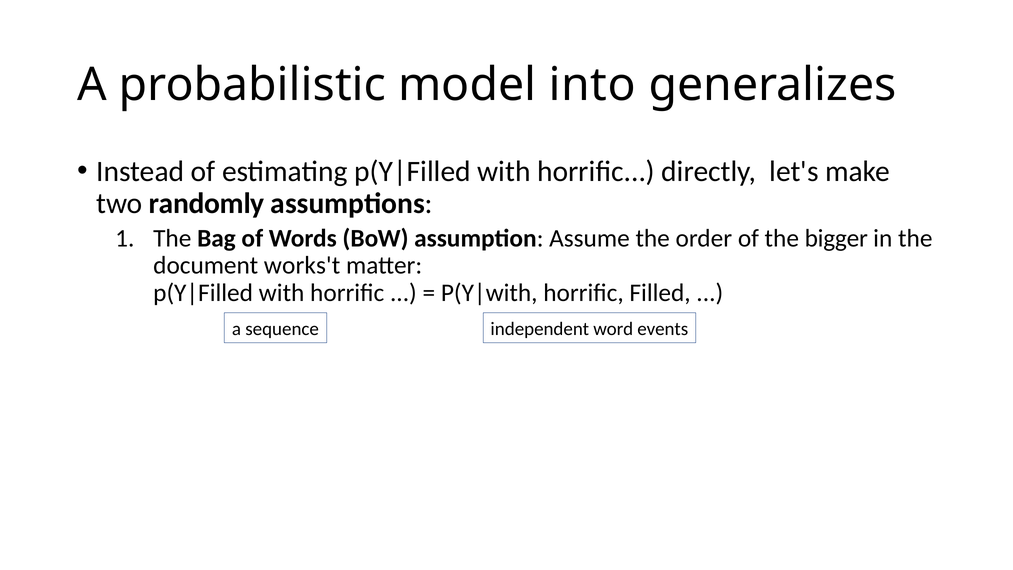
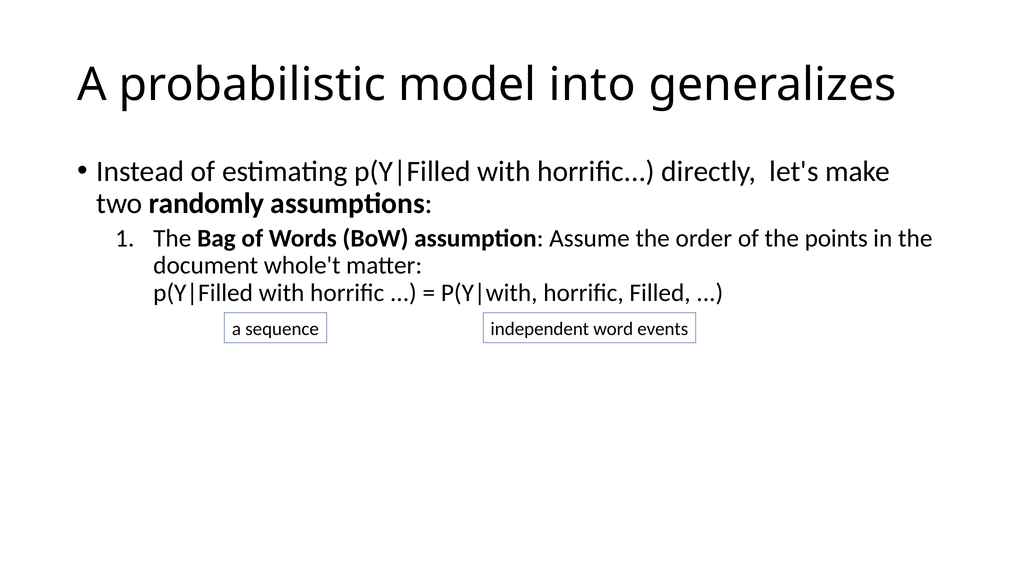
bigger: bigger -> points (836, 238)
works't: works't -> whole't (302, 265)
